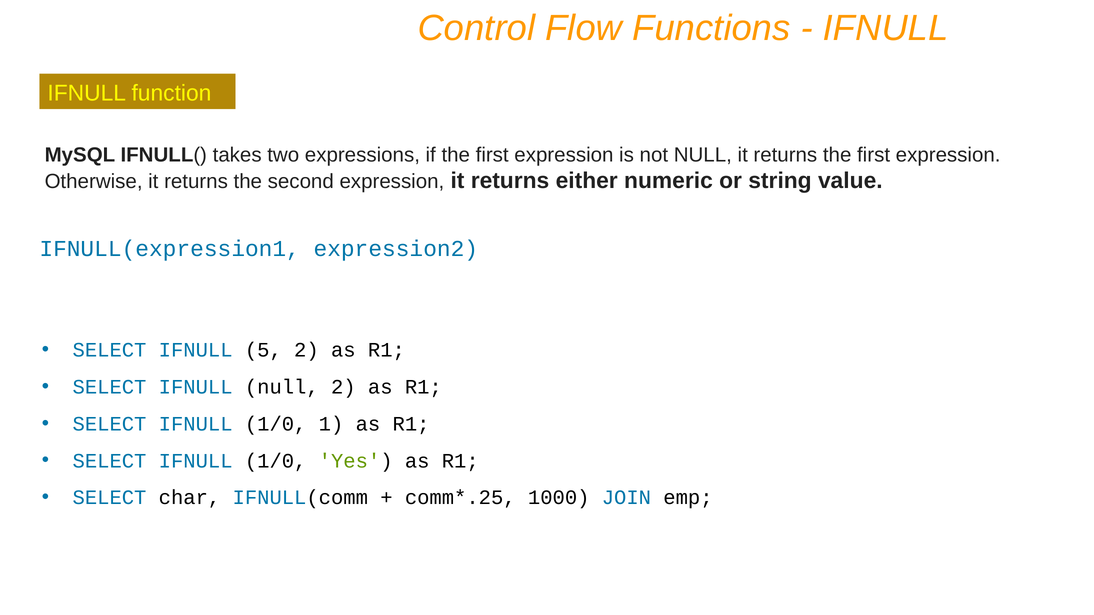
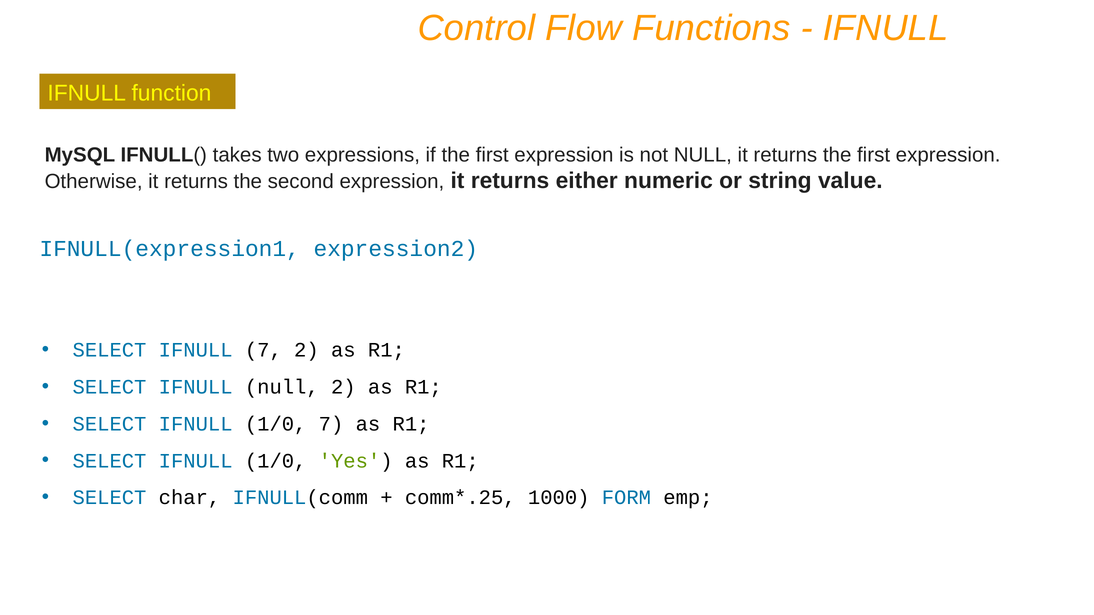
IFNULL 5: 5 -> 7 (263, 350)
1/0 1: 1 -> 7 (331, 424)
JOIN: JOIN -> FORM (626, 498)
